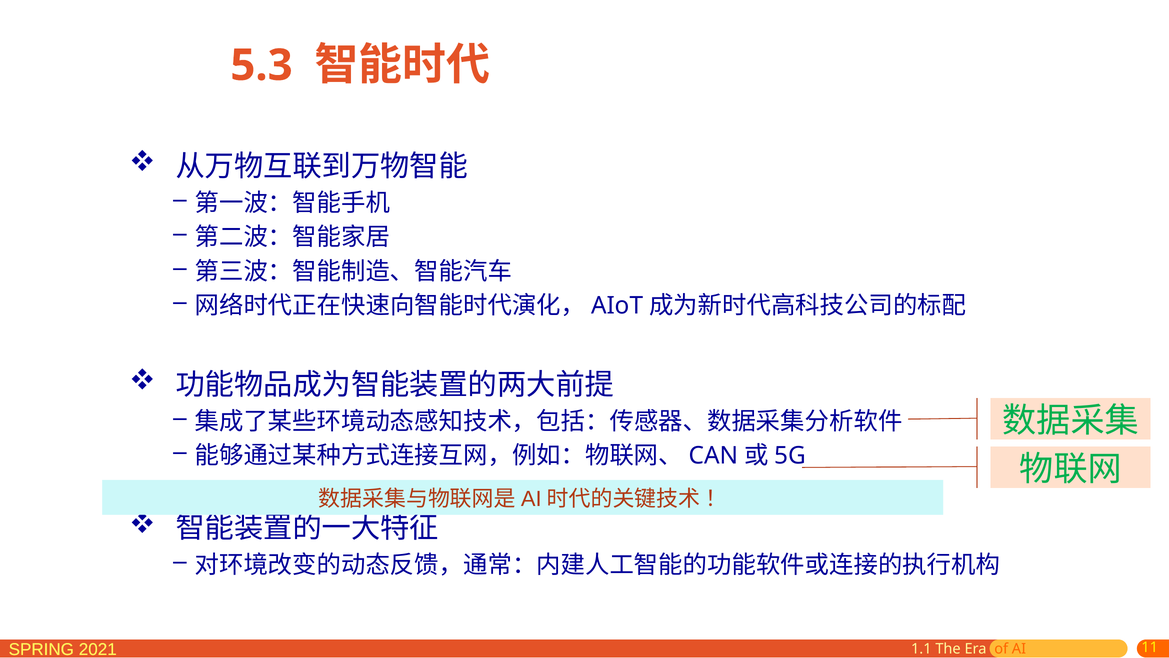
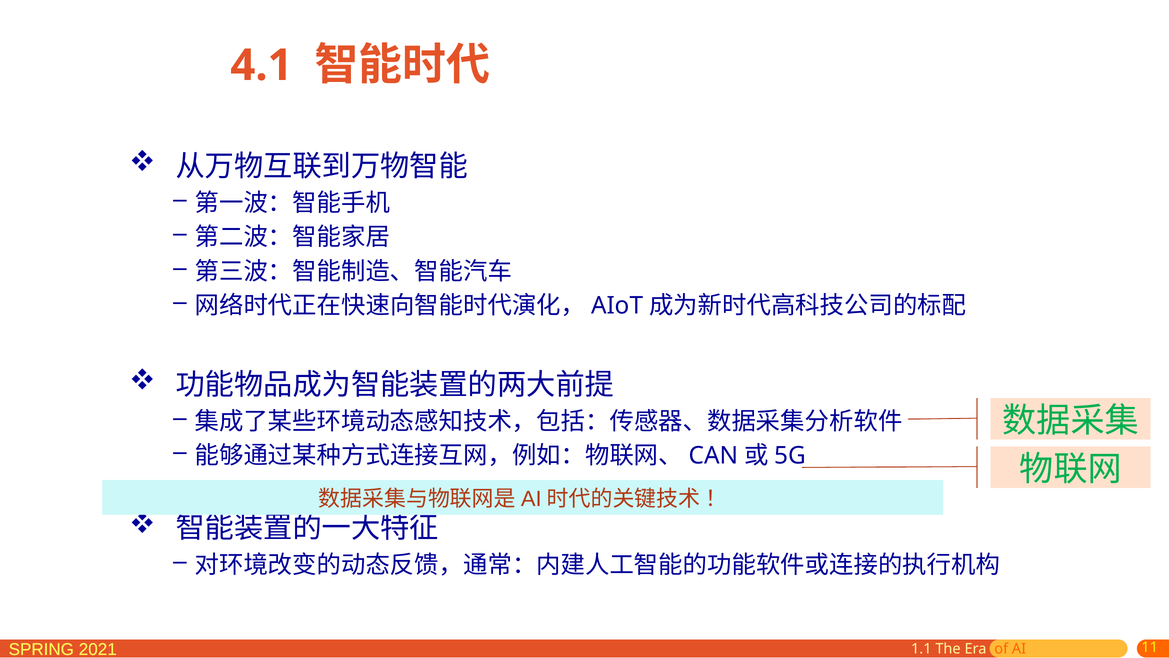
5.3: 5.3 -> 4.1 (261, 65)
